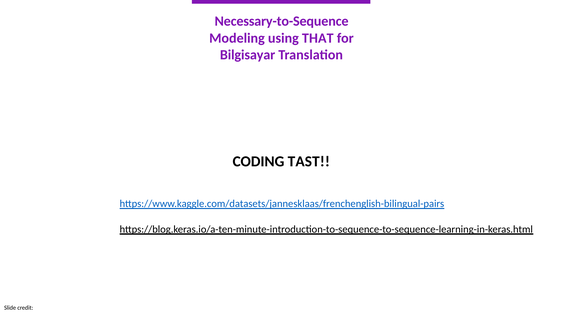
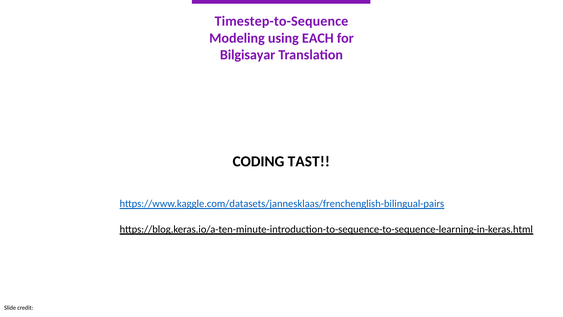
Necessary-to-Sequence: Necessary-to-Sequence -> Timestep-to-Sequence (281, 21)
THAT: THAT -> EACH (318, 38)
